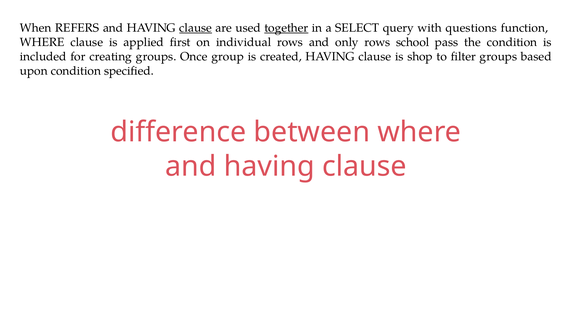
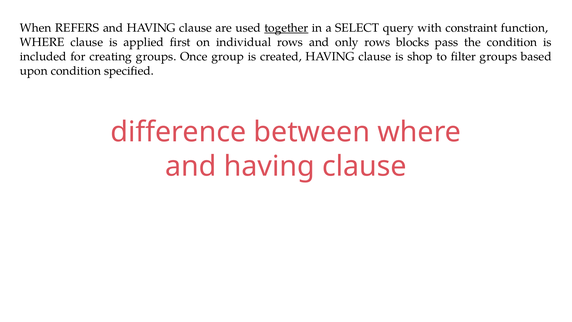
clause underline: present -> none (196, 28)
questions: questions -> constraint (471, 28)
school: school -> blocks (413, 42)
